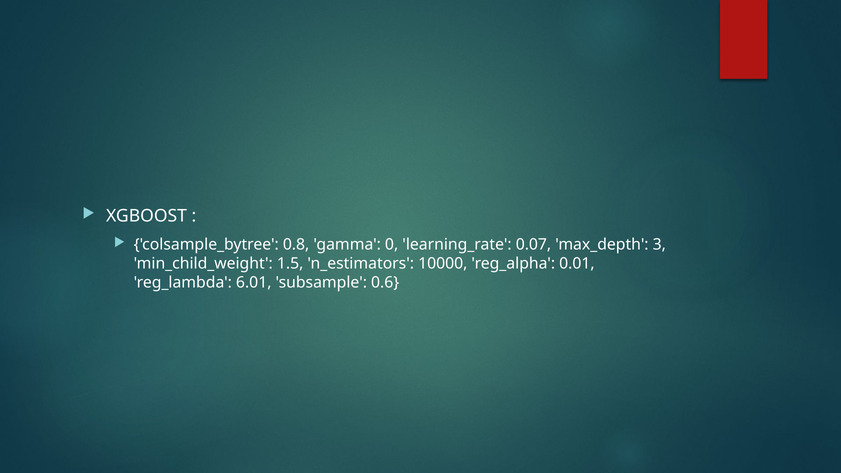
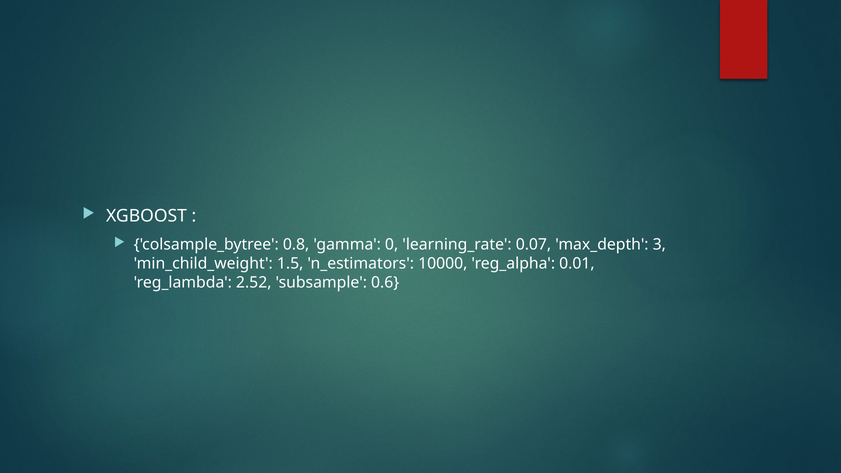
6.01: 6.01 -> 2.52 (254, 283)
